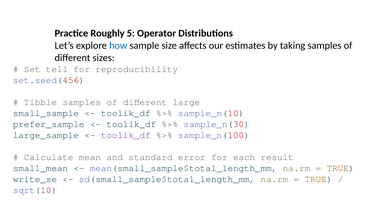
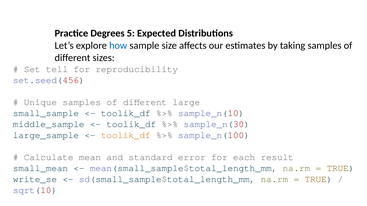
Roughly: Roughly -> Degrees (108, 33)
Operator: Operator -> Expected (157, 33)
Tibble: Tibble -> Unique (40, 102)
prefer_sample: prefer_sample -> middle_sample (49, 124)
toolik_df colour: purple -> orange (126, 135)
